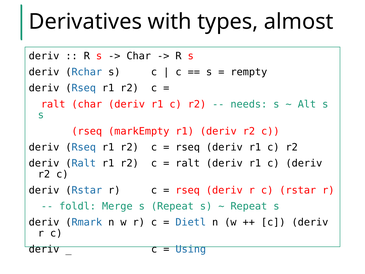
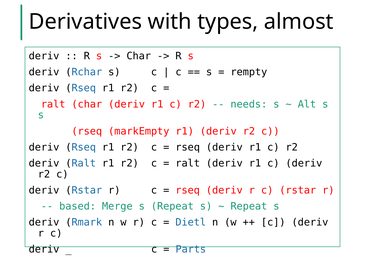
foldl: foldl -> based (78, 206)
Using: Using -> Parts (191, 249)
